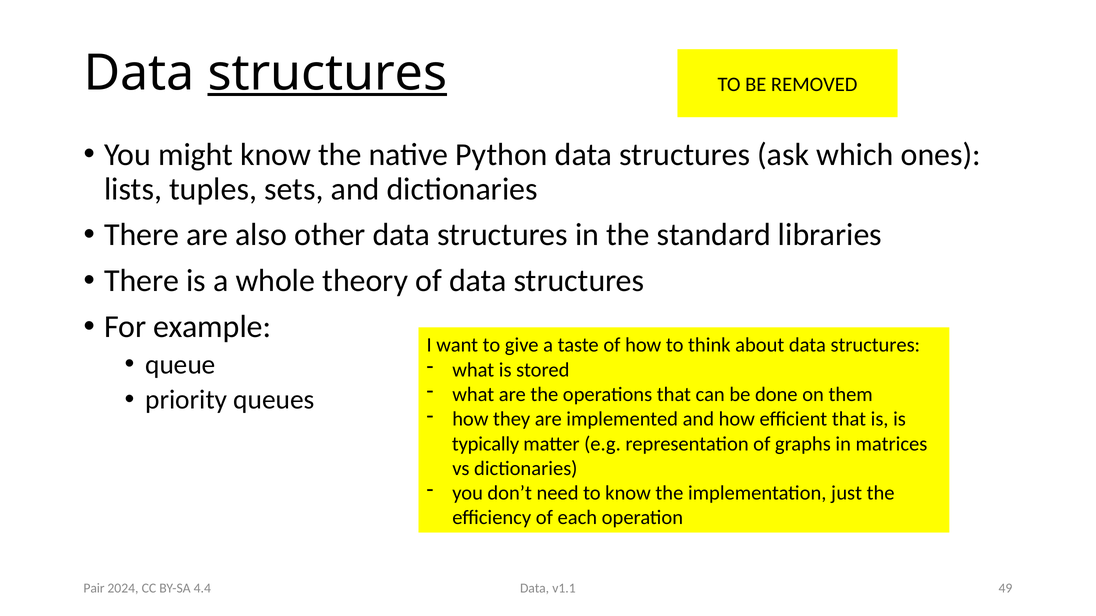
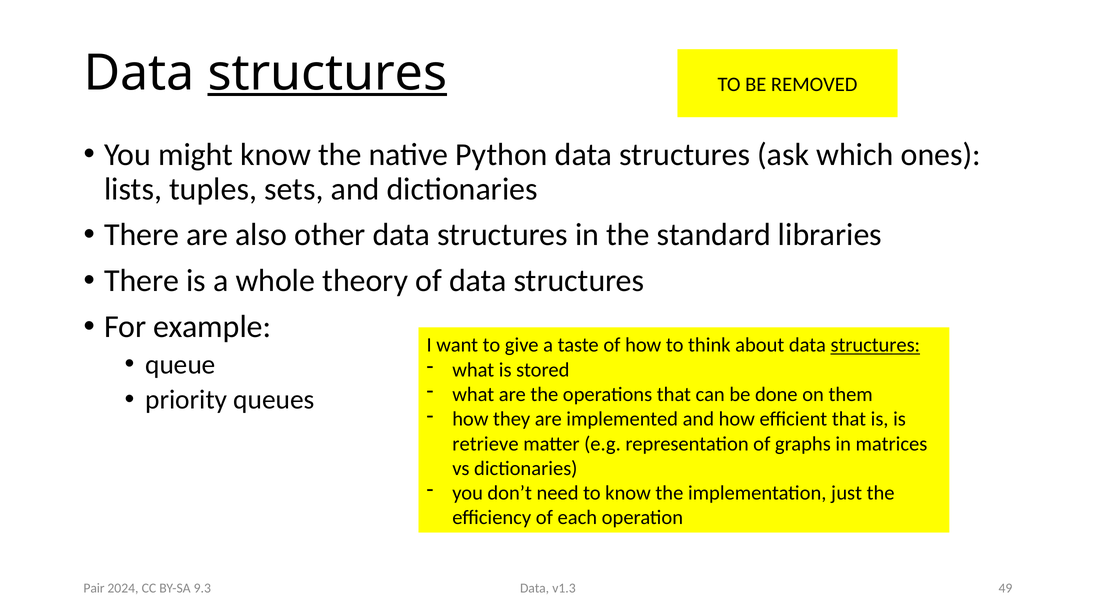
structures underline: none -> present (875, 345)
typically: typically -> retrieve (485, 444)
v1.1: v1.1 -> v1.3 (564, 589)
4.4: 4.4 -> 9.3 (202, 589)
